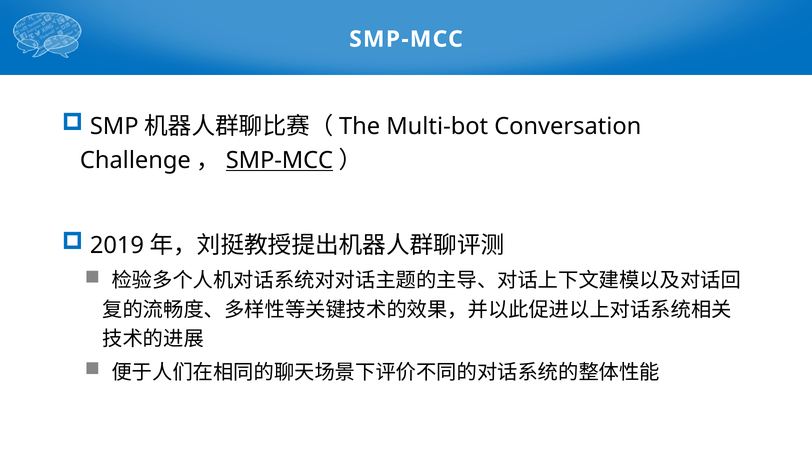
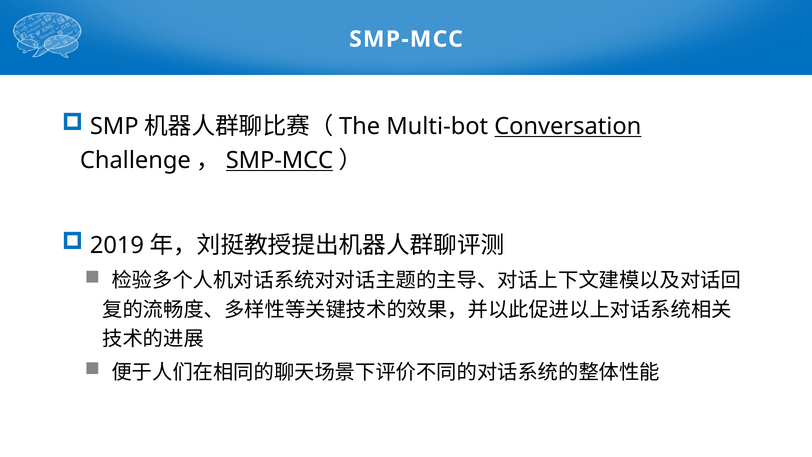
Conversation underline: none -> present (568, 126)
